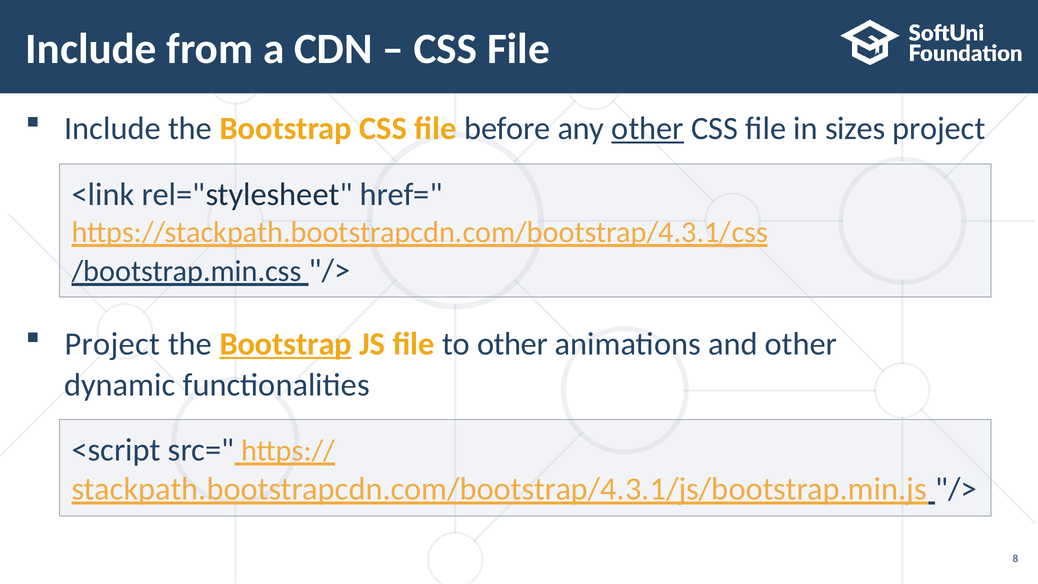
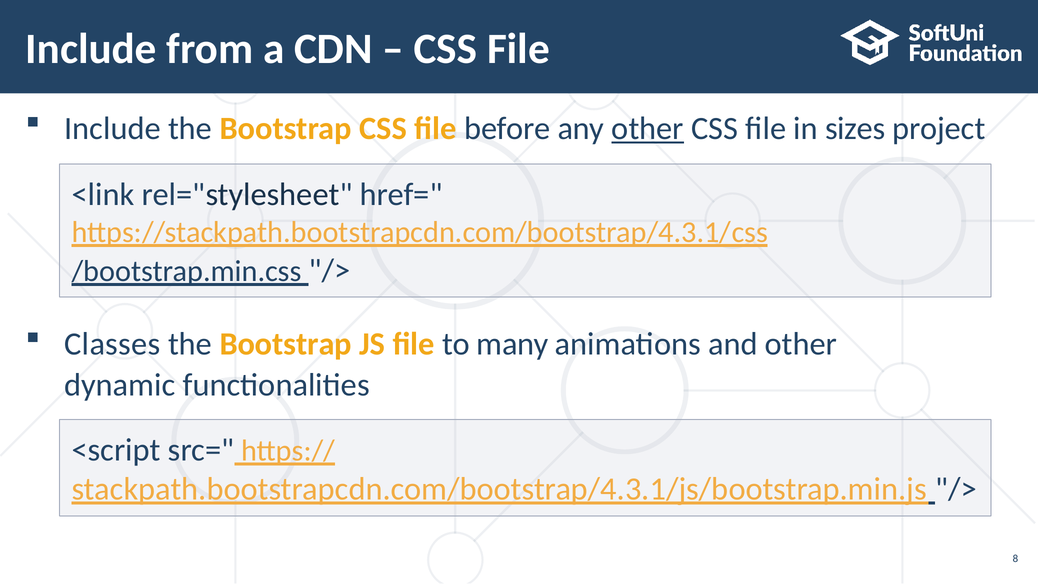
Project: Project -> Classes (112, 344)
Bootstrap underline: present -> none (286, 344)
to other: other -> many (513, 344)
